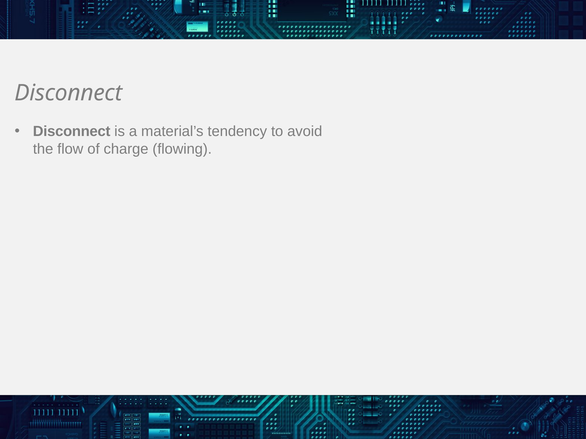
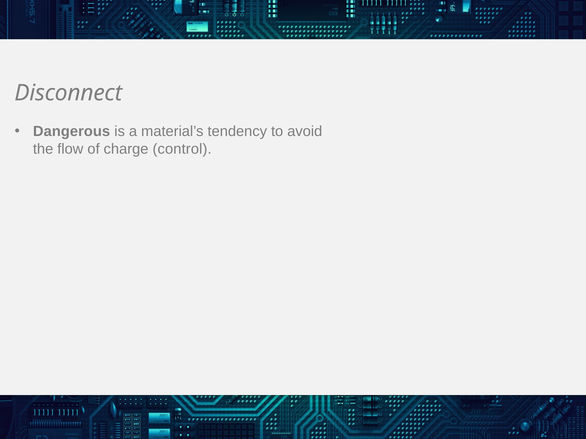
Disconnect: Disconnect -> Dangerous (72, 132)
flowing: flowing -> control (182, 149)
